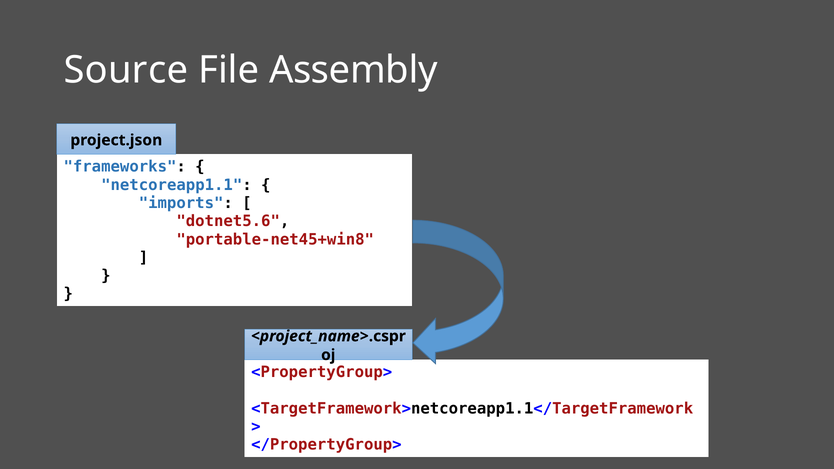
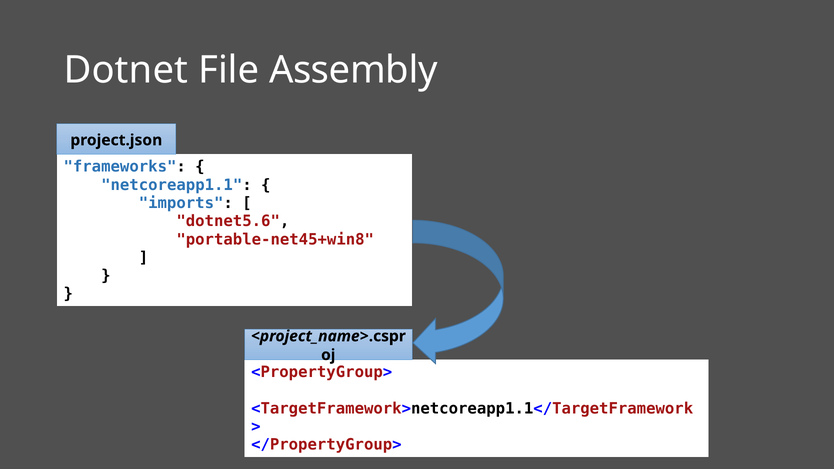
Source: Source -> Dotnet (126, 70)
